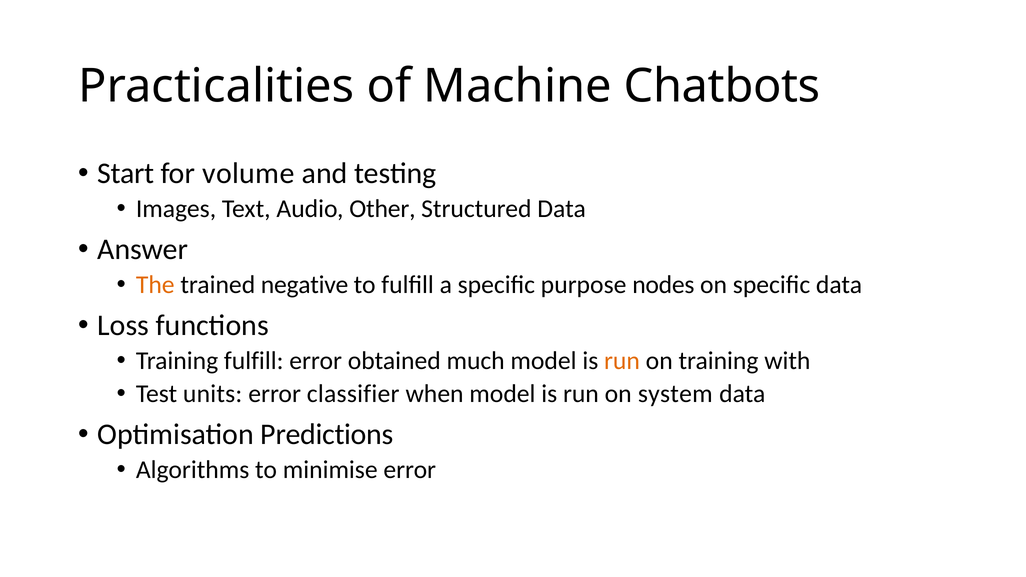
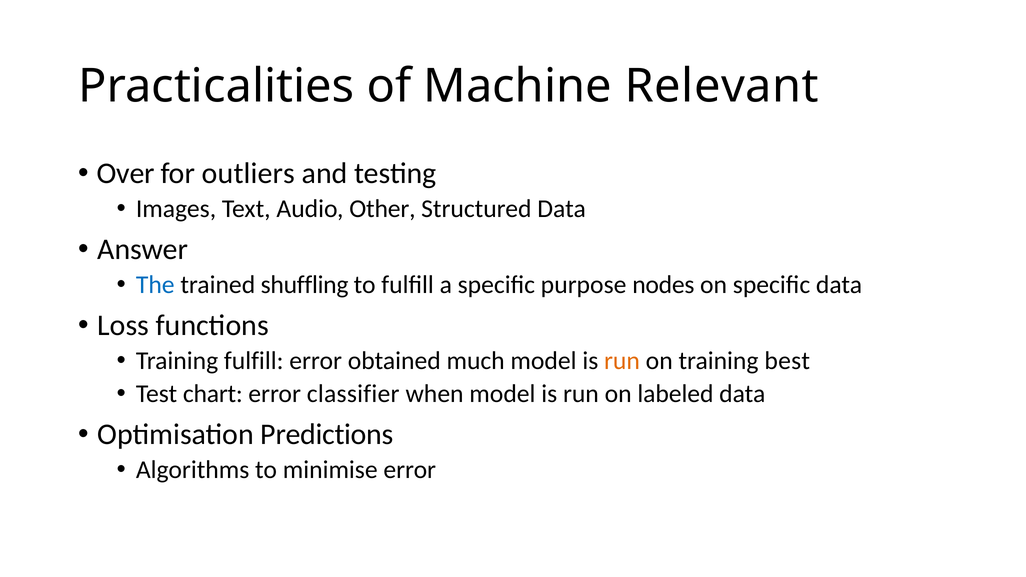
Chatbots: Chatbots -> Relevant (722, 86)
Start: Start -> Over (126, 173)
volume: volume -> outliers (248, 173)
The colour: orange -> blue (155, 285)
negative: negative -> shuffling (305, 285)
with: with -> best (787, 361)
units: units -> chart (213, 394)
system: system -> labeled (675, 394)
